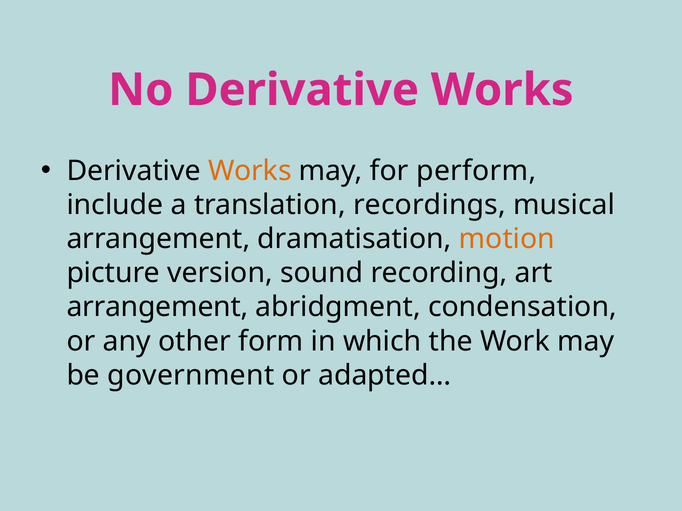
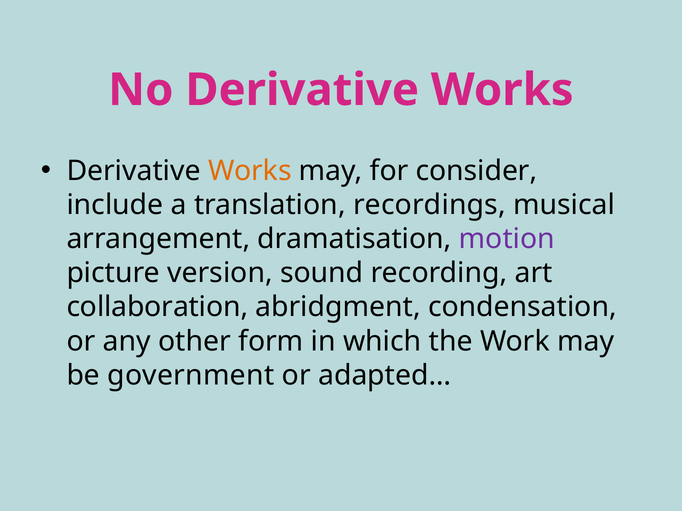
perform: perform -> consider (476, 171)
motion colour: orange -> purple (507, 239)
arrangement: arrangement -> collaboration (157, 307)
